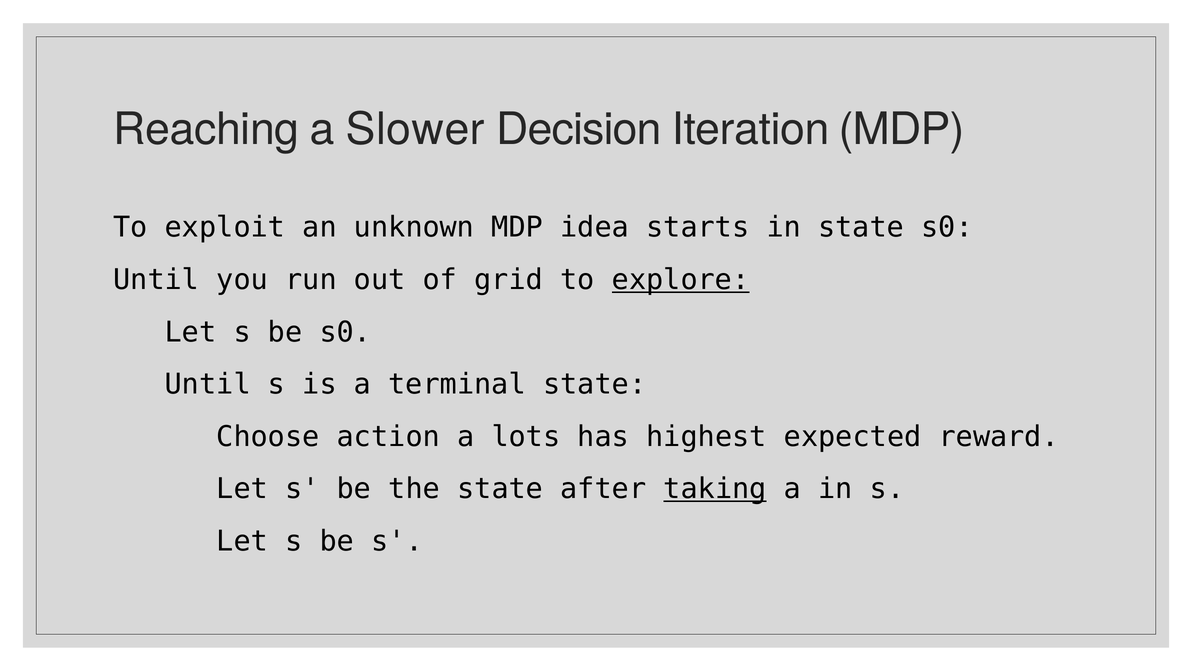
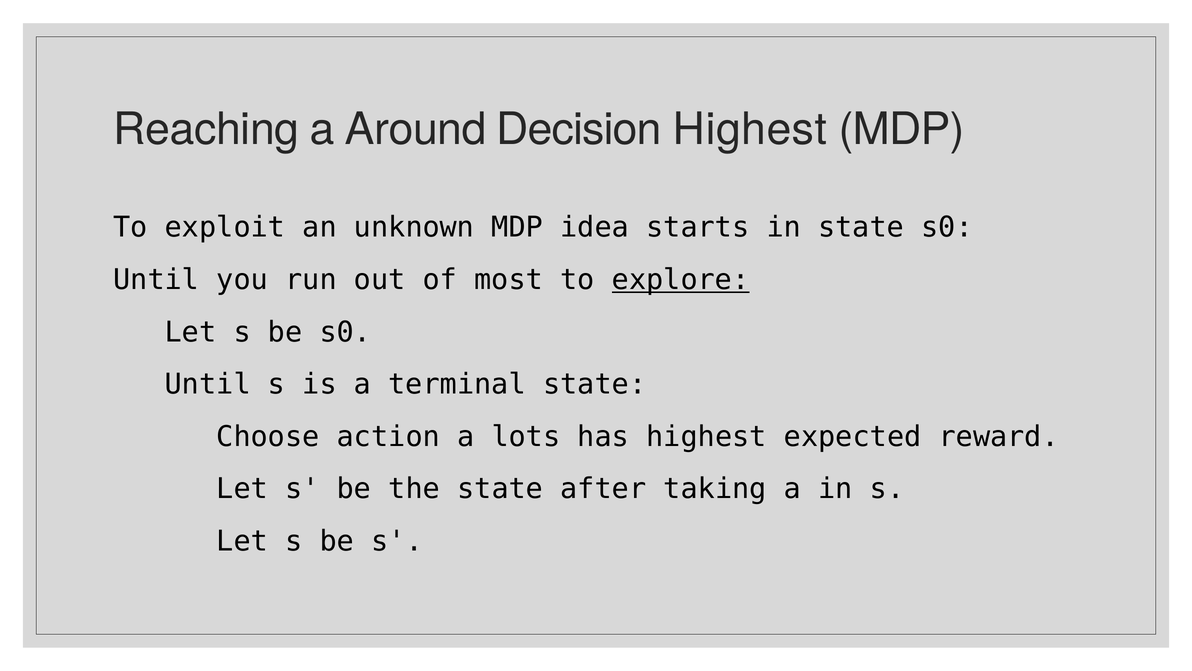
Slower: Slower -> Around (416, 130)
Decision Iteration: Iteration -> Highest (750, 130)
grid: grid -> most (509, 280)
taking underline: present -> none (715, 489)
